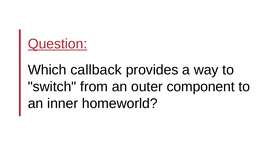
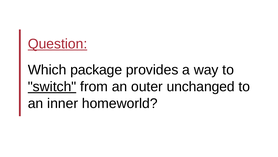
callback: callback -> package (96, 70)
switch underline: none -> present (52, 86)
component: component -> unchanged (201, 86)
